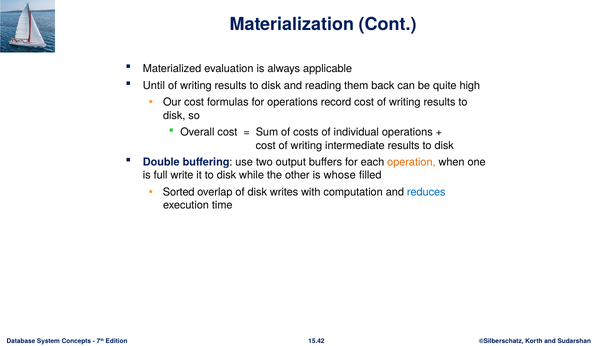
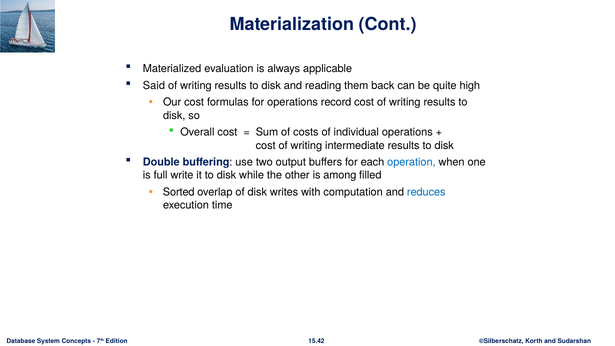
Until: Until -> Said (154, 85)
operation colour: orange -> blue (411, 162)
whose: whose -> among (340, 175)
